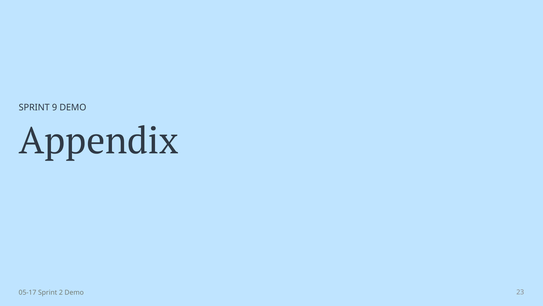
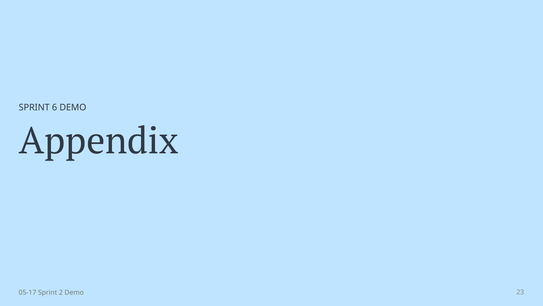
9: 9 -> 6 (55, 107)
